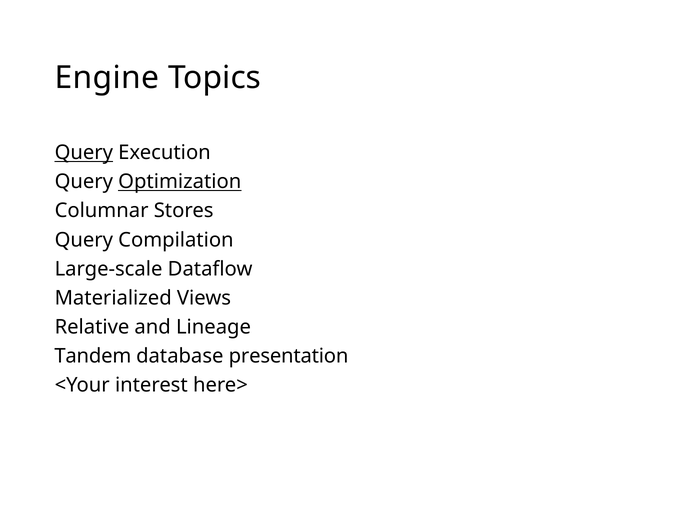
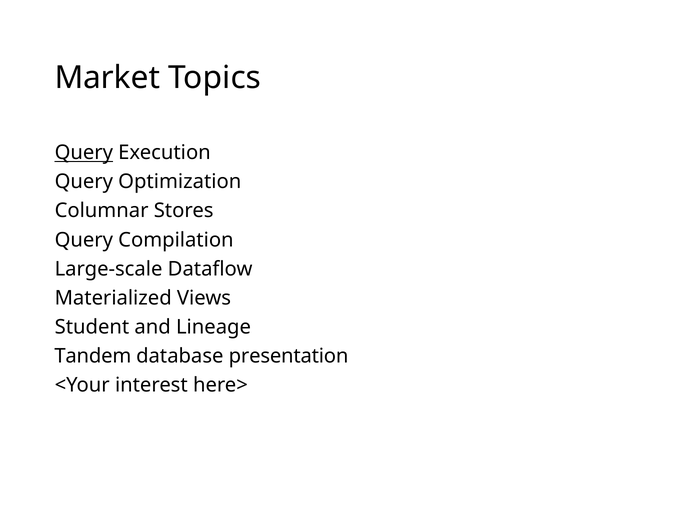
Engine: Engine -> Market (107, 78)
Optimization underline: present -> none (180, 182)
Relative: Relative -> Student (92, 327)
